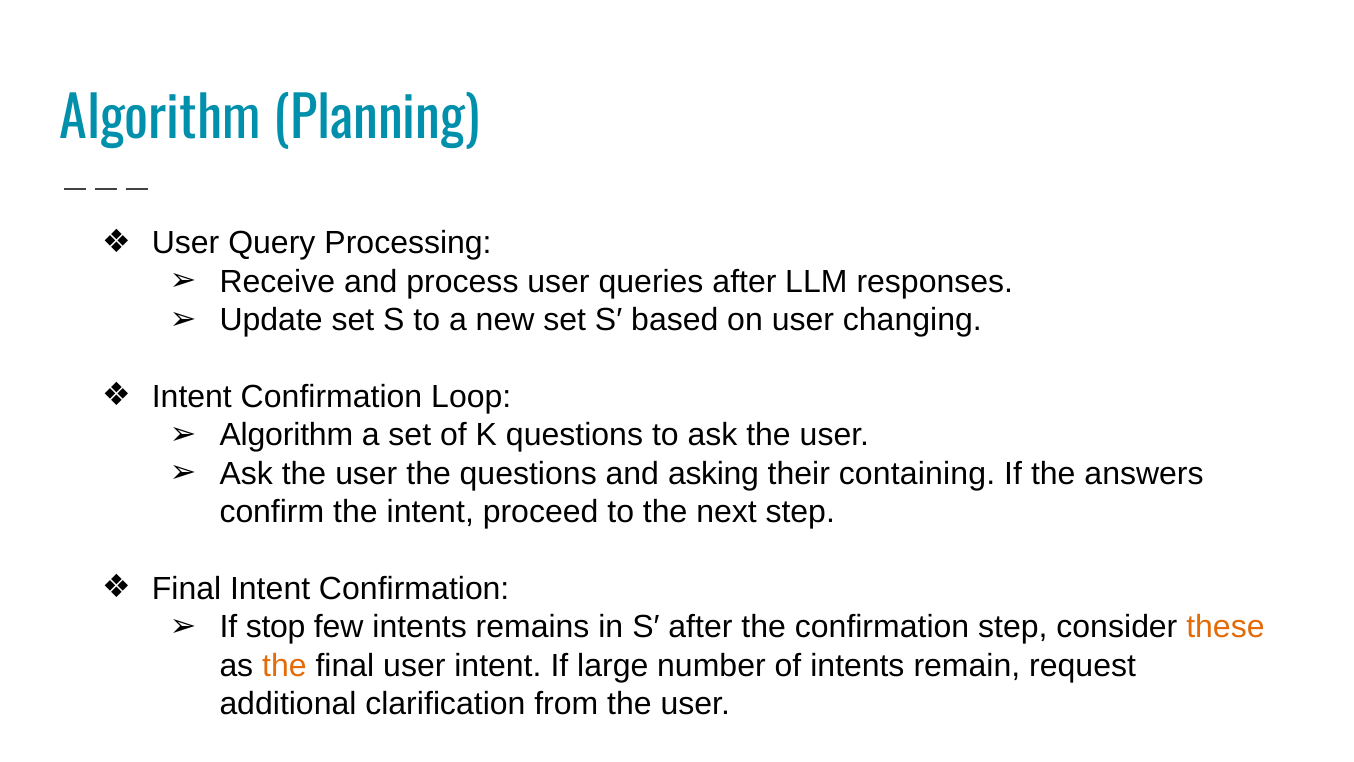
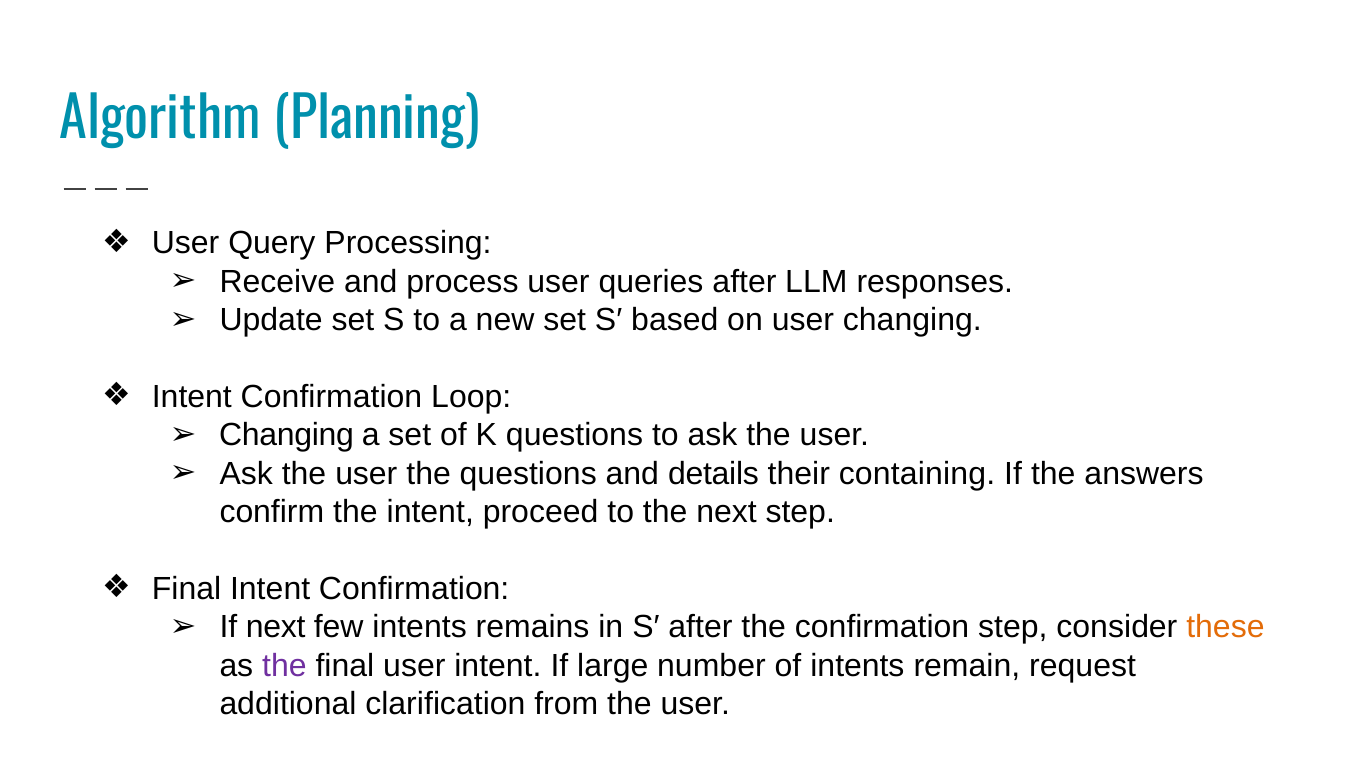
Algorithm: Algorithm -> Changing (286, 435)
asking: asking -> details (713, 474)
If stop: stop -> next (276, 627)
the colour: orange -> purple (284, 665)
